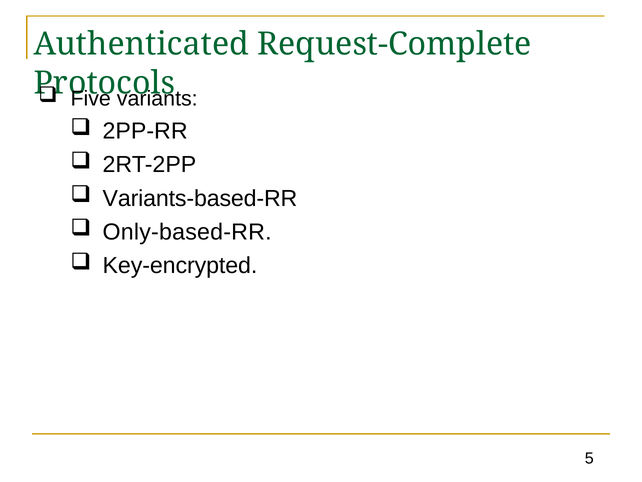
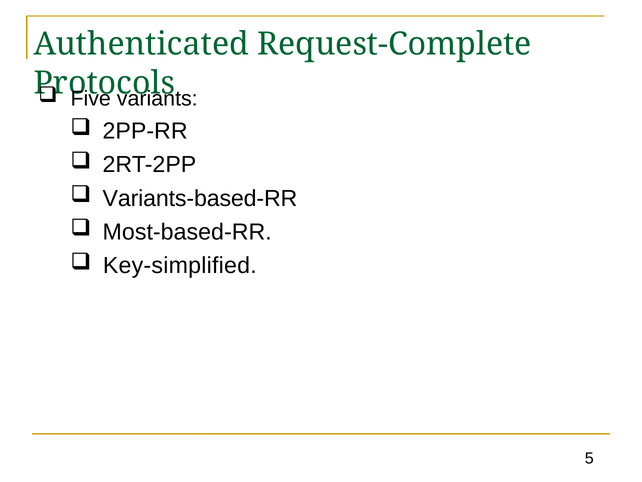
Only-based-RR: Only-based-RR -> Most-based-RR (187, 232)
Key-encrypted: Key-encrypted -> Key-simplified (180, 265)
